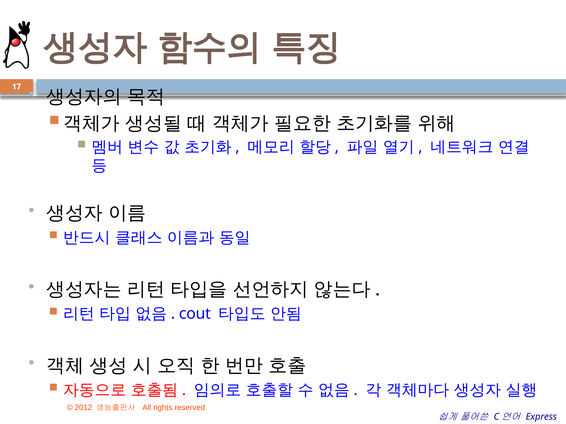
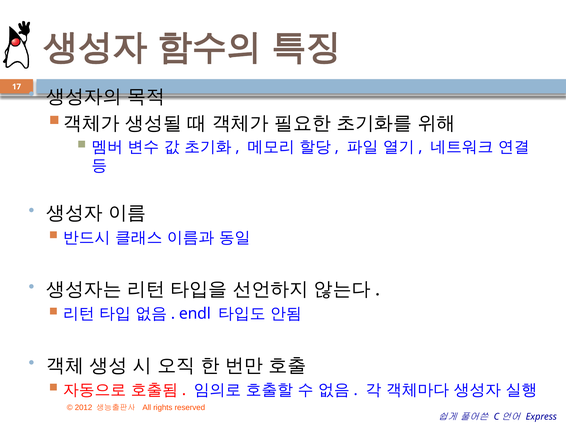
cout: cout -> endl (195, 314)
